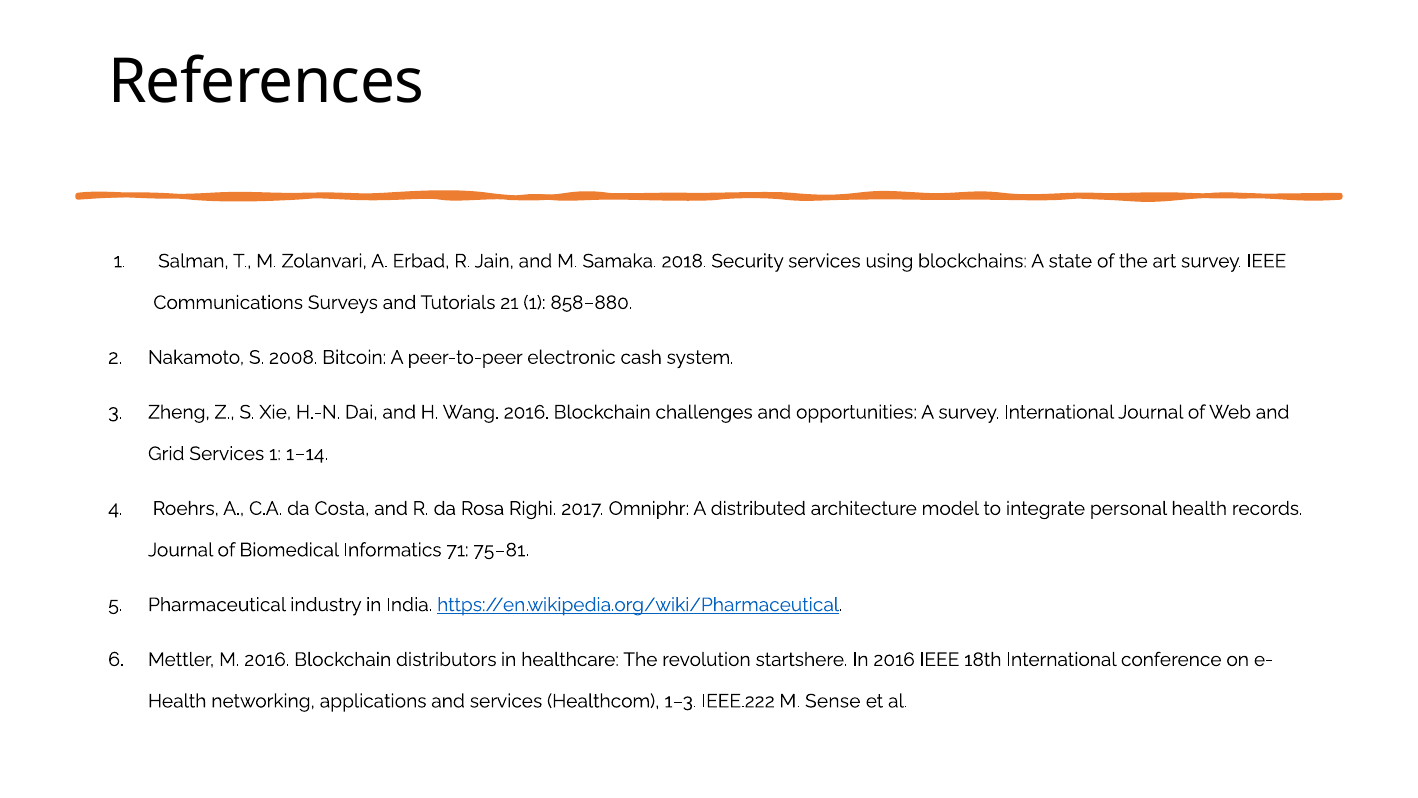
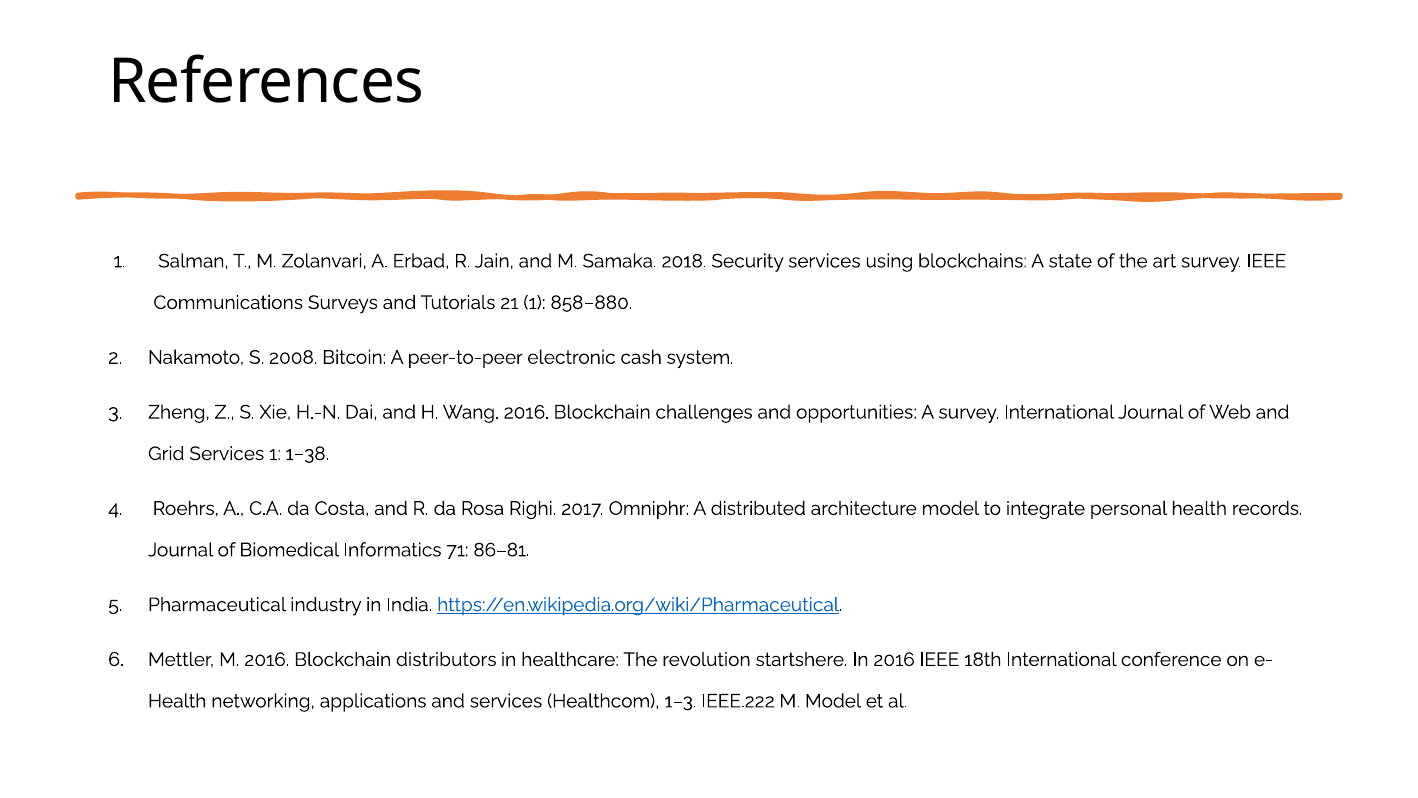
1–14: 1–14 -> 1–38 (307, 454)
75–81: 75–81 -> 86–81 (501, 550)
M Sense: Sense -> Model (833, 701)
